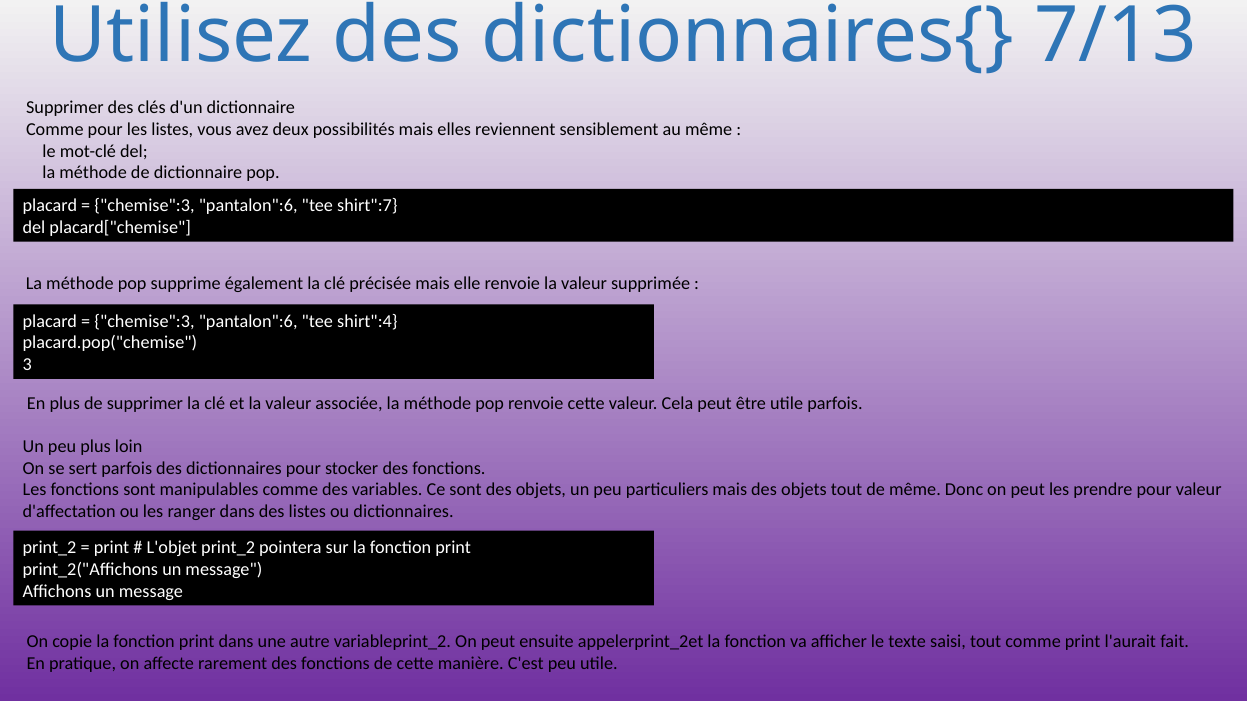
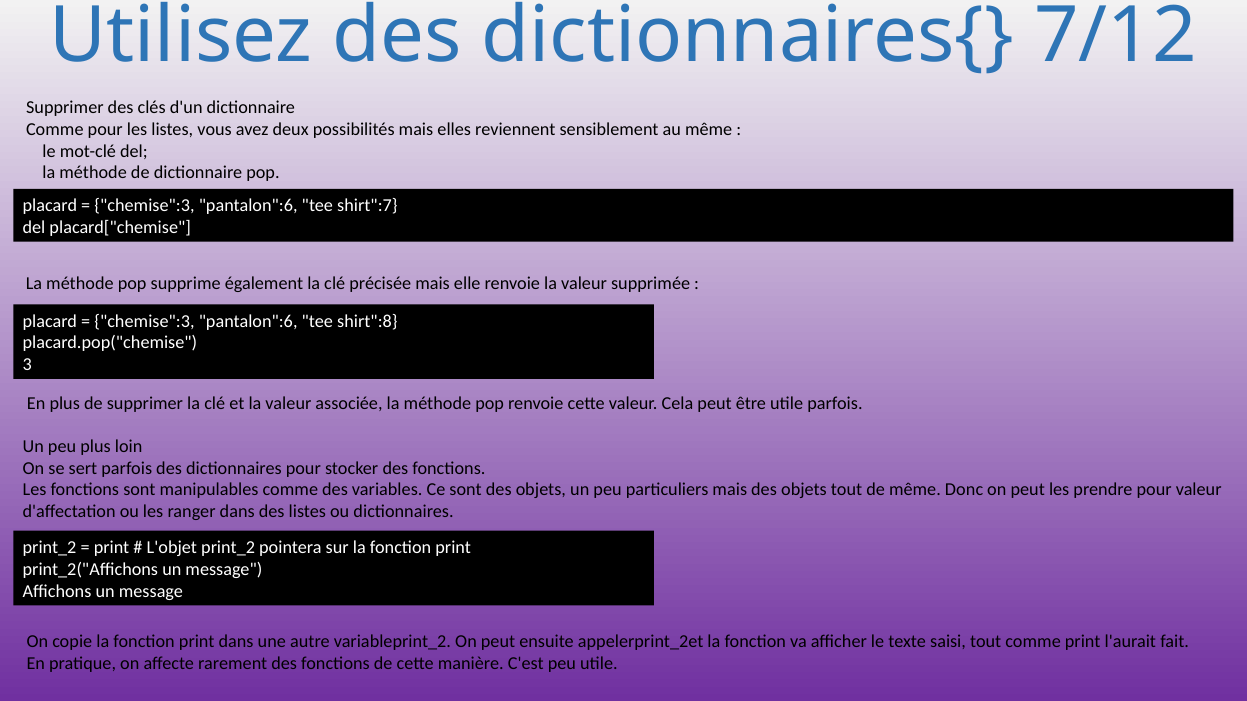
7/13: 7/13 -> 7/12 (1116, 36)
shirt":4: shirt":4 -> shirt":8 (367, 321)
